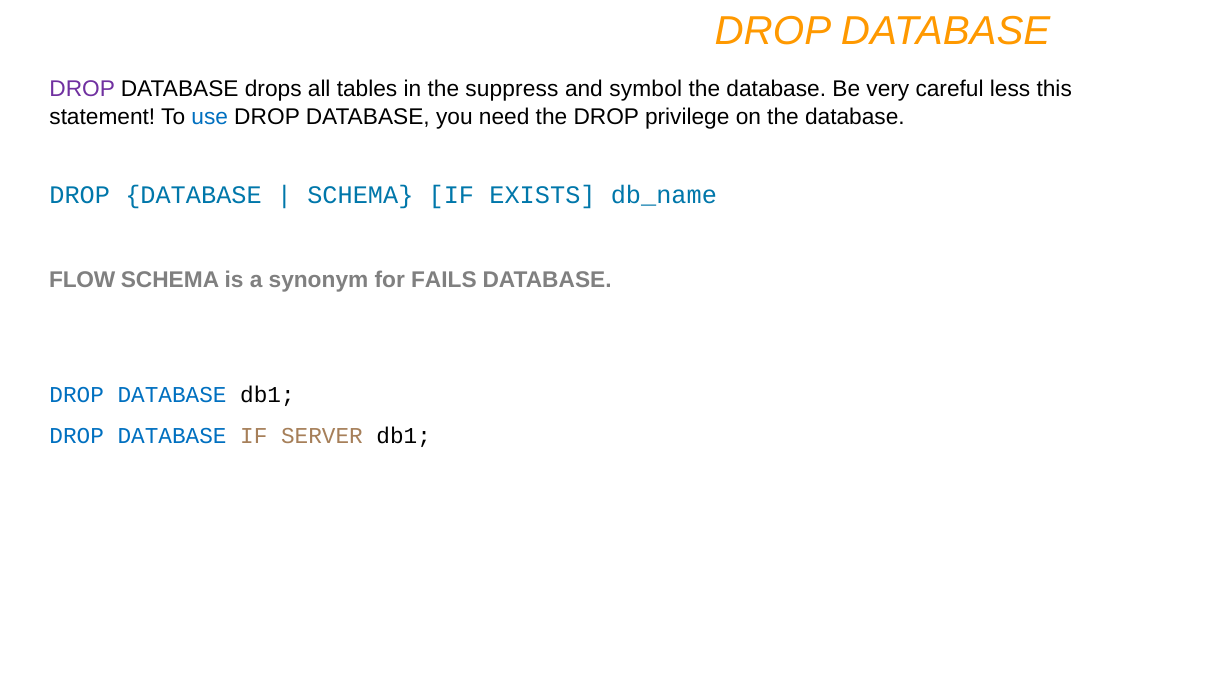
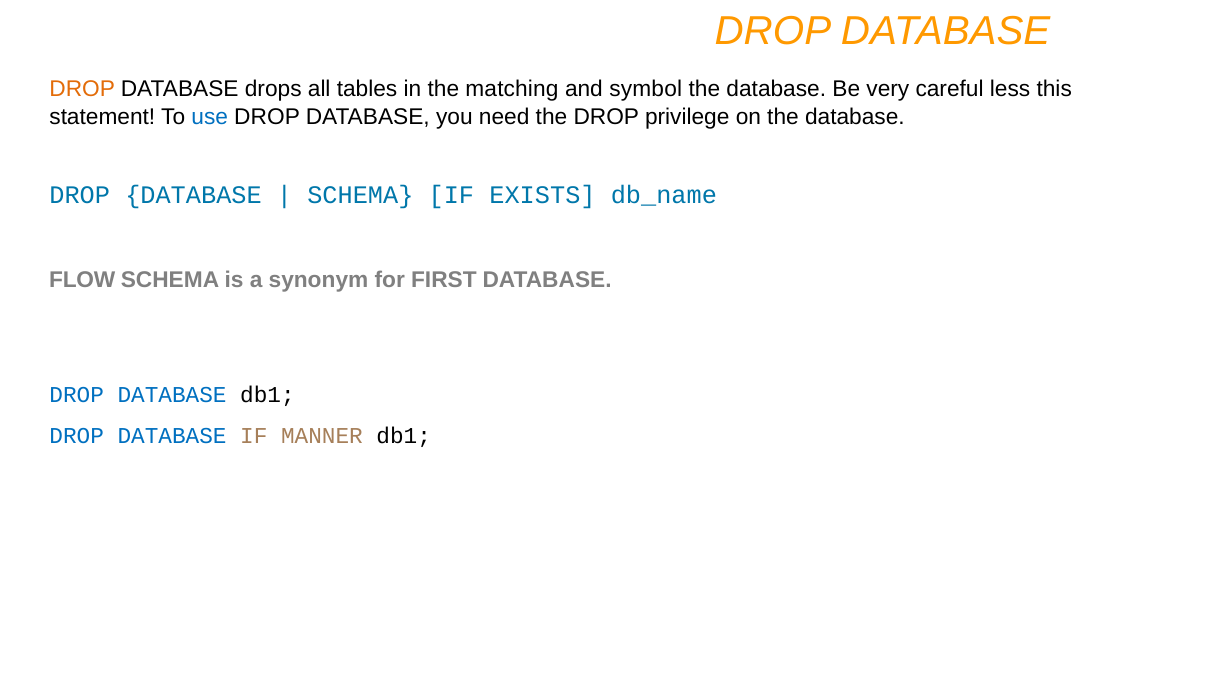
DROP colour: purple -> orange (82, 89)
suppress: suppress -> matching (512, 89)
FAILS: FAILS -> FIRST (444, 280)
SERVER: SERVER -> MANNER (322, 436)
